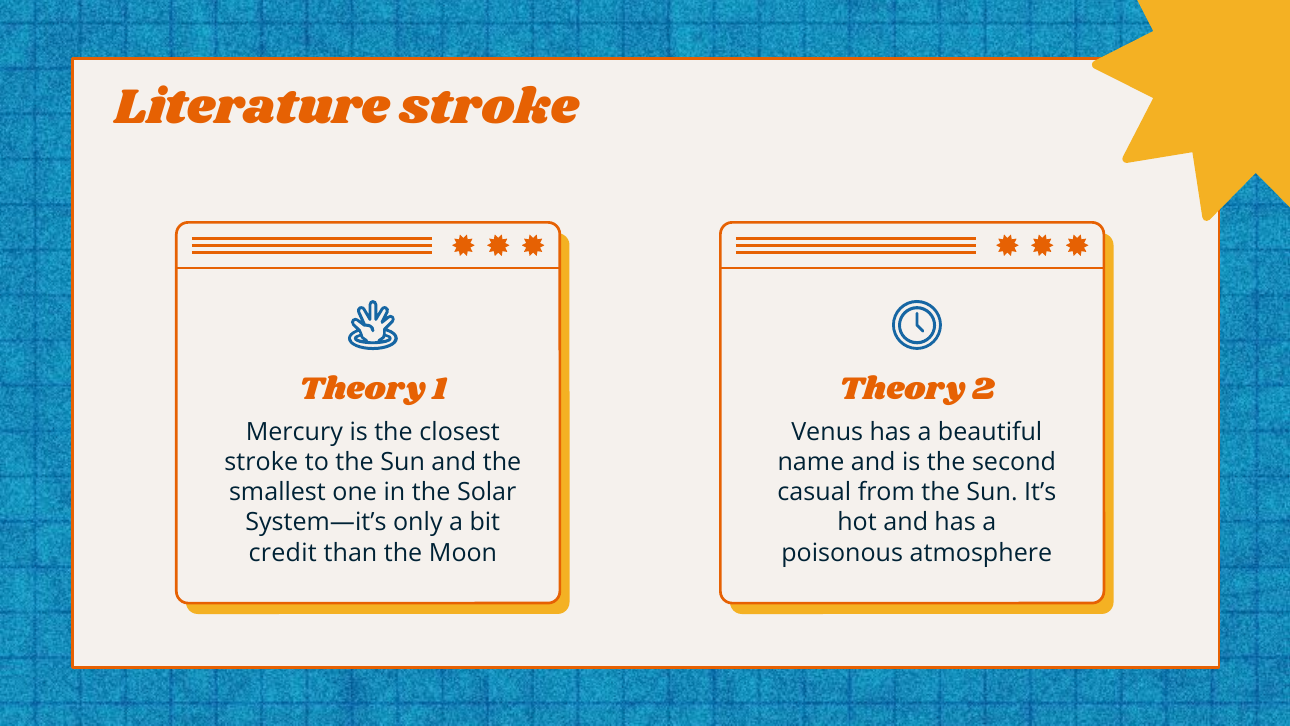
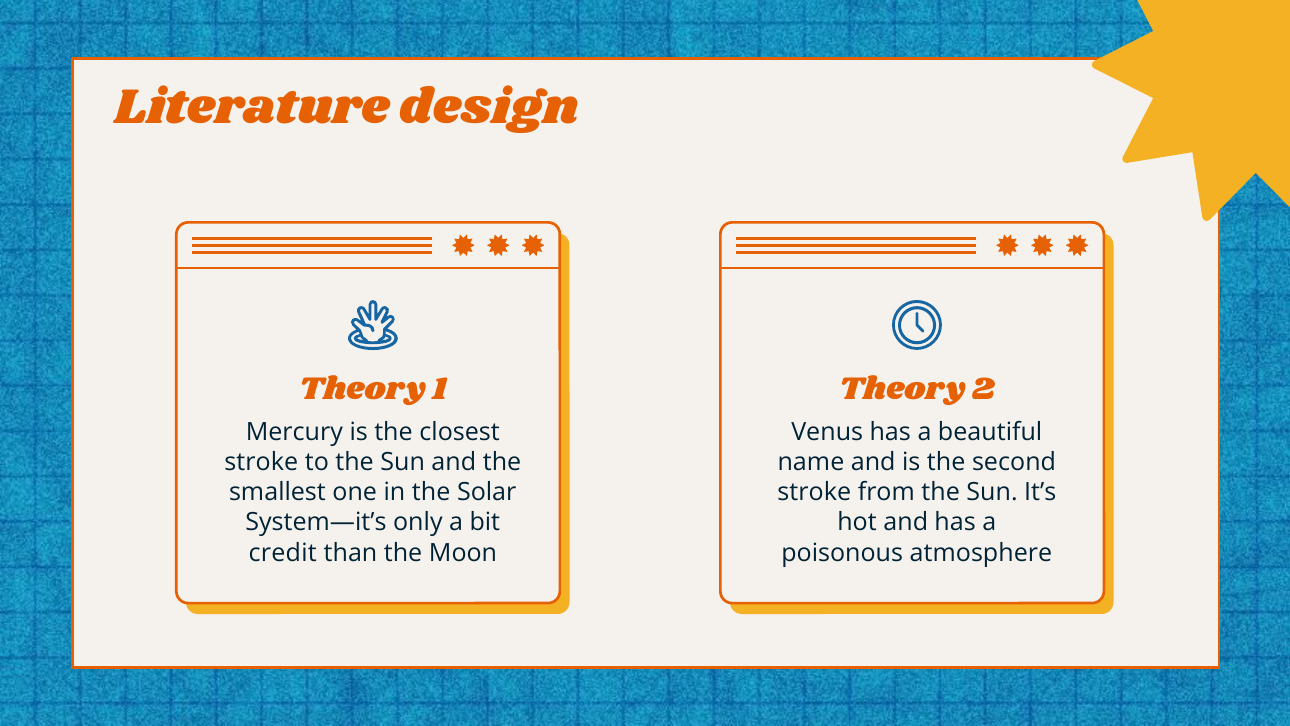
Literature stroke: stroke -> design (489, 107)
casual: casual -> stroke (814, 492)
